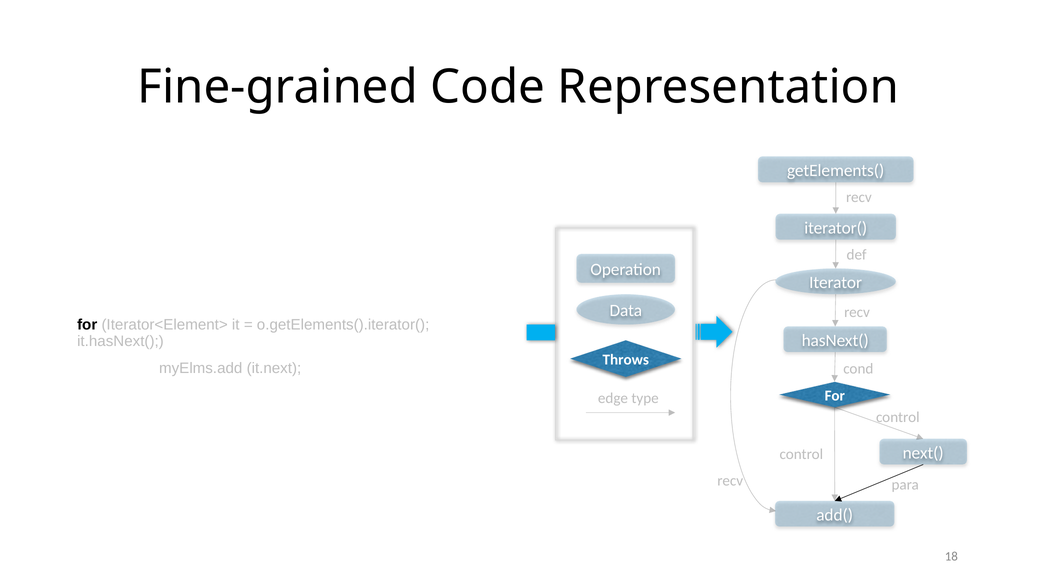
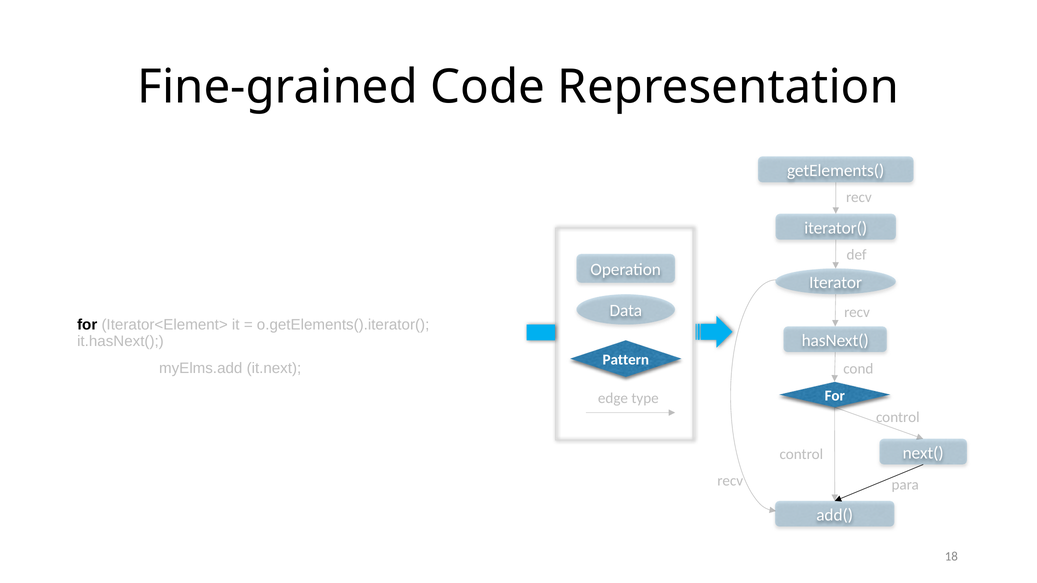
Throws: Throws -> Pattern (626, 360)
